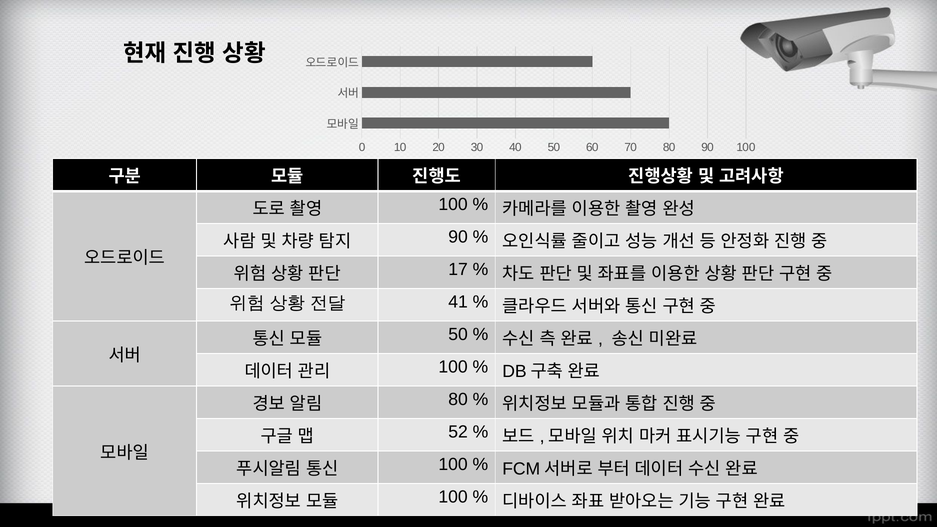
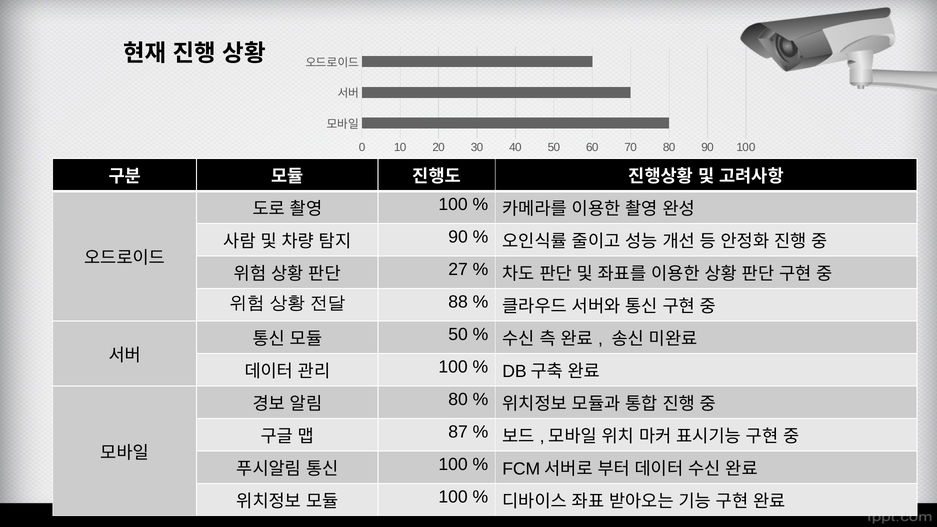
17: 17 -> 27 (458, 270)
41: 41 -> 88 (458, 302)
52: 52 -> 87 (458, 432)
